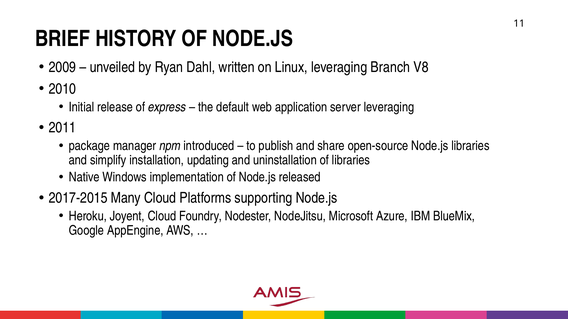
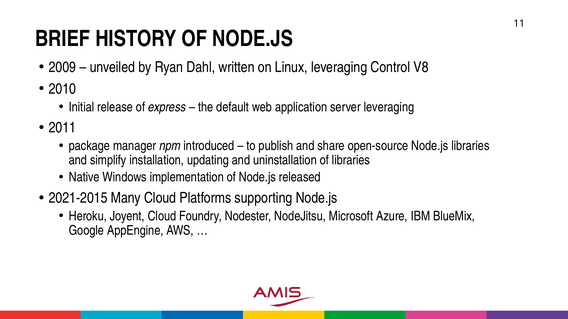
Branch: Branch -> Control (390, 67)
2017-2015: 2017-2015 -> 2021-2015 (78, 198)
